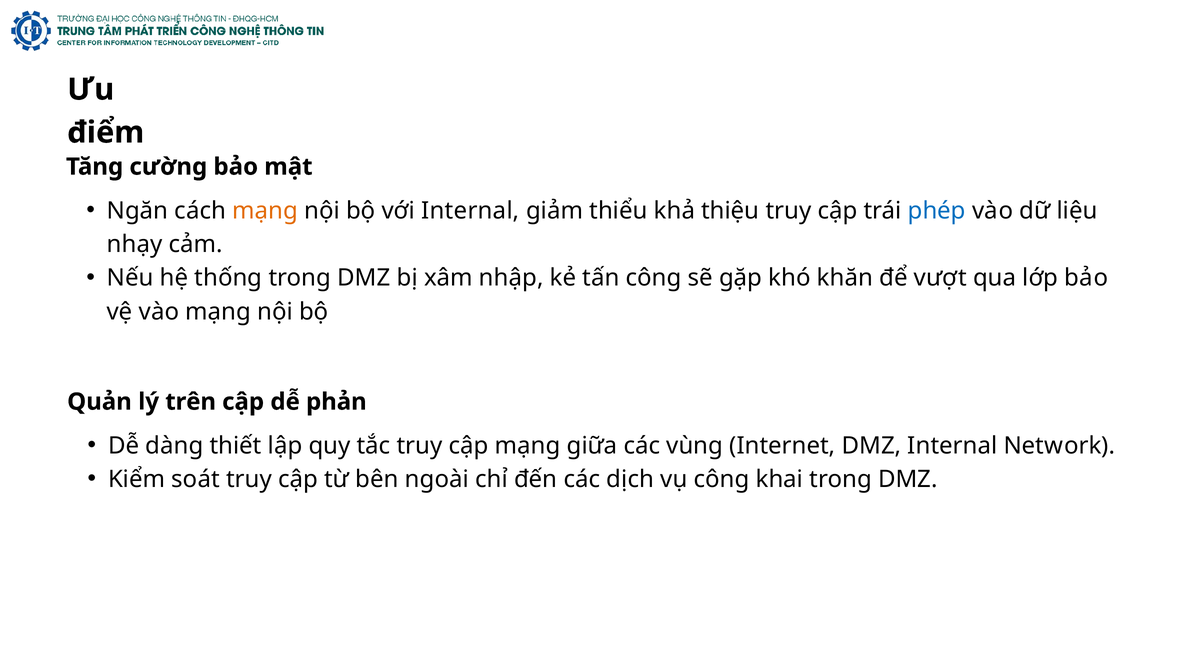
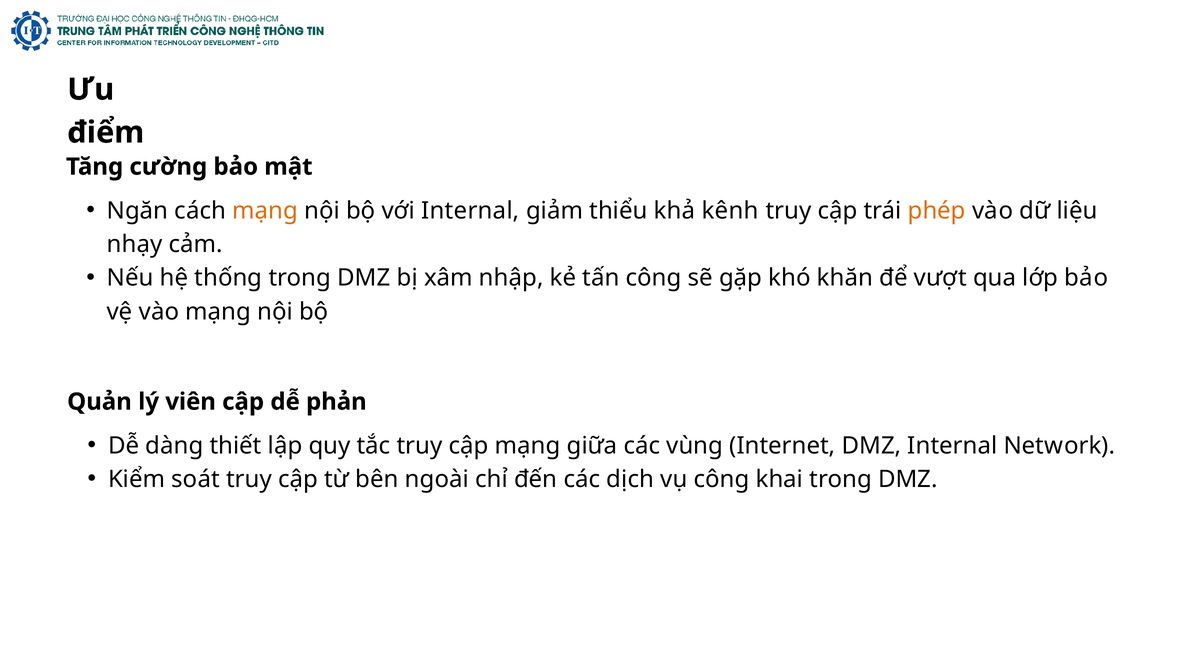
thiệu: thiệu -> kênh (730, 210)
phép colour: blue -> orange (937, 210)
trên: trên -> viên (191, 402)
